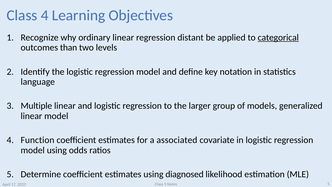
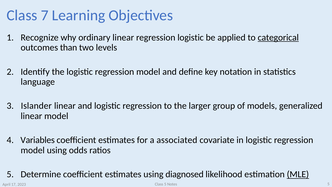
Class 4: 4 -> 7 (45, 15)
regression distant: distant -> logistic (191, 37)
Multiple: Multiple -> Islander (36, 106)
Function: Function -> Variables (38, 140)
MLE underline: none -> present (298, 174)
